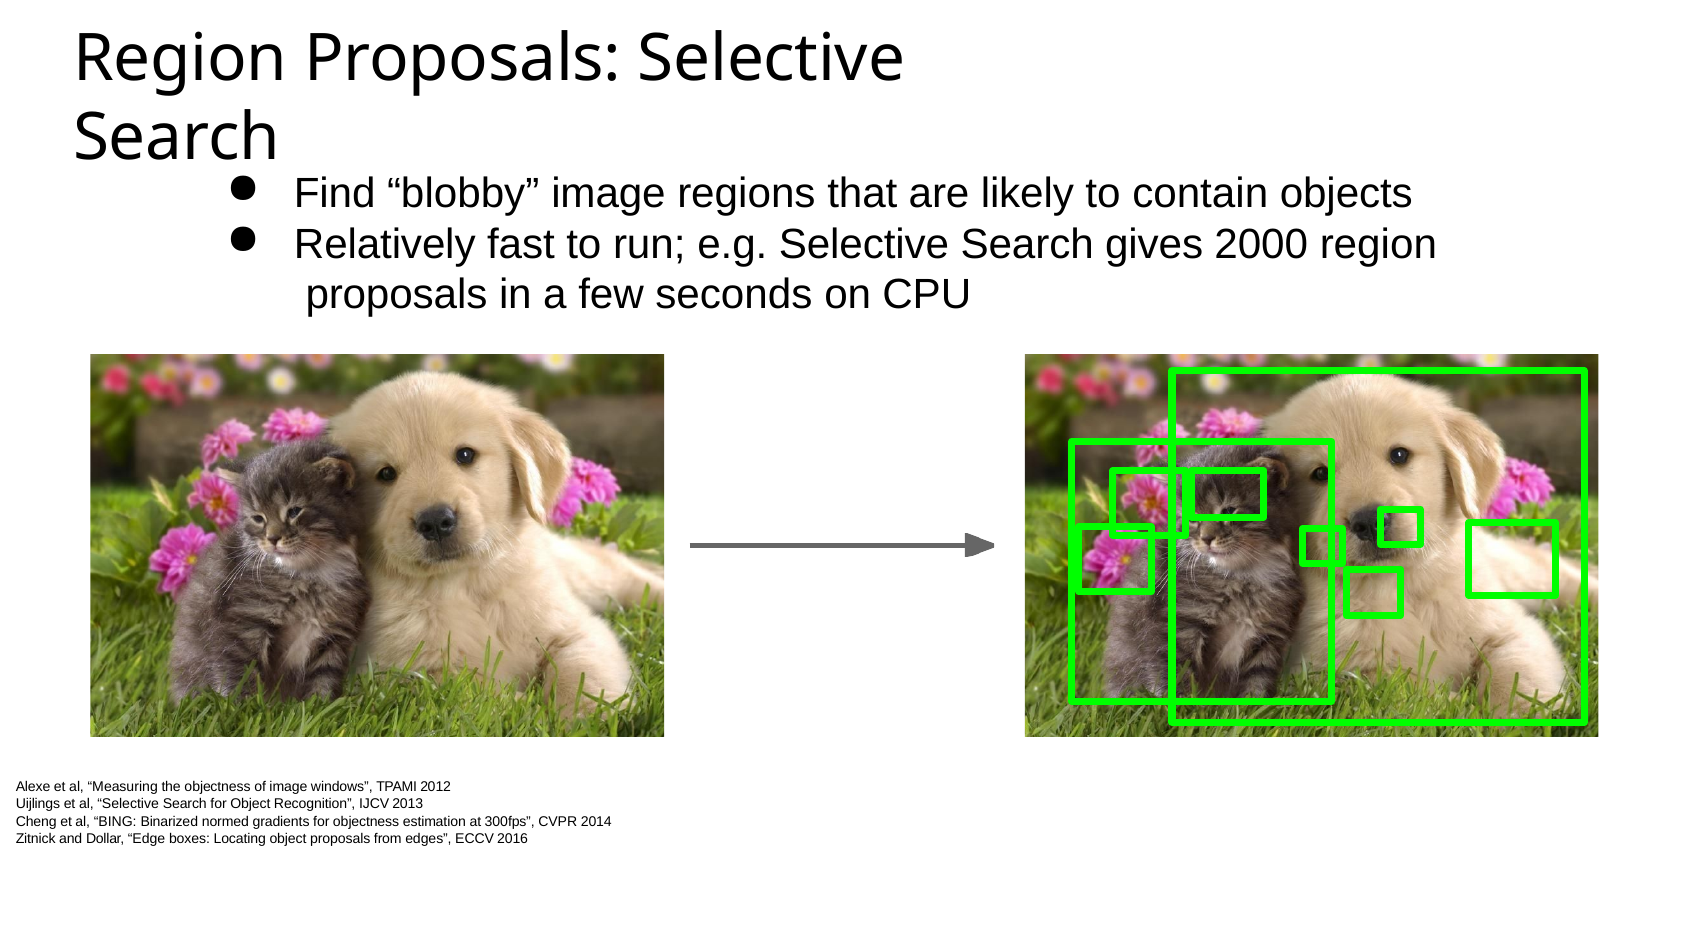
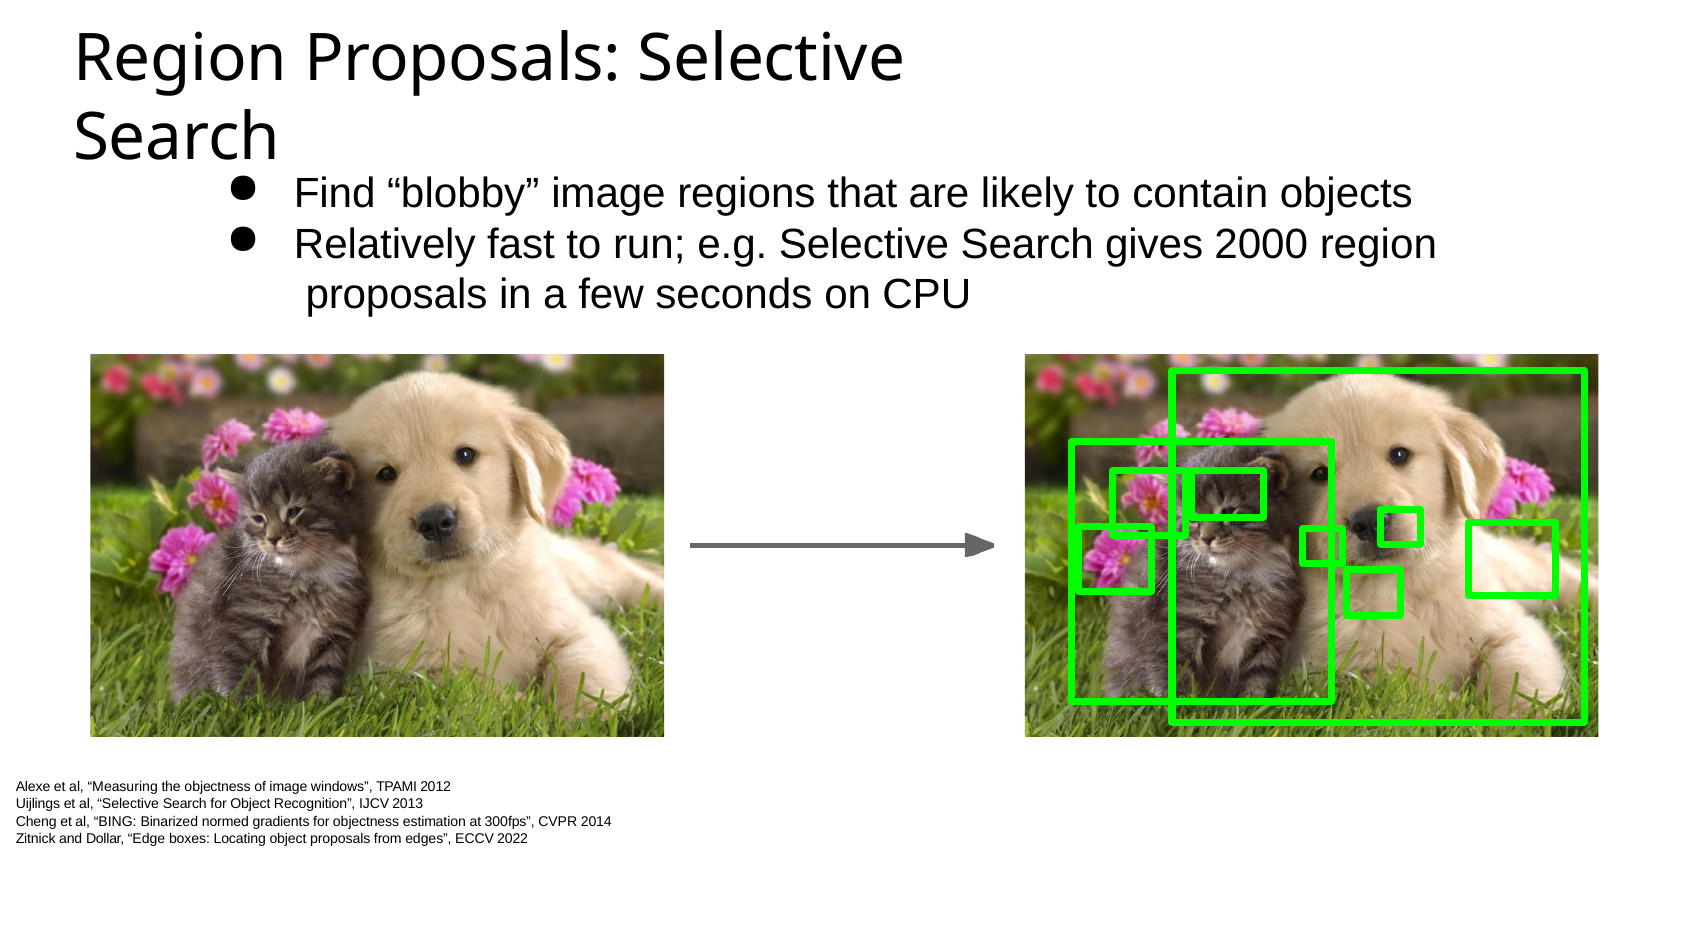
2016: 2016 -> 2022 (513, 839)
